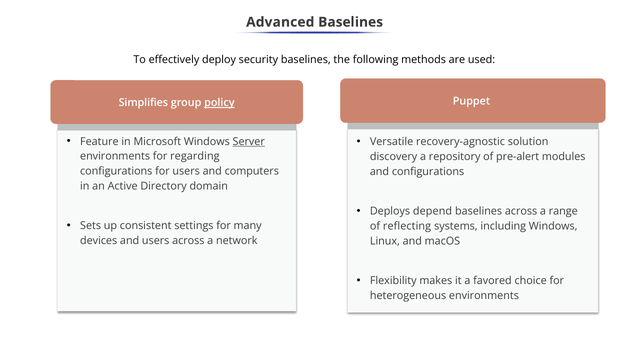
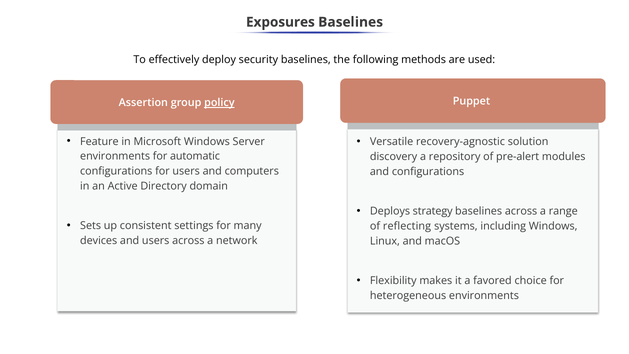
Advanced: Advanced -> Exposures (280, 22)
Simplifies: Simplifies -> Assertion (143, 103)
Server underline: present -> none (249, 141)
regarding: regarding -> automatic (195, 156)
depend: depend -> strategy (433, 211)
